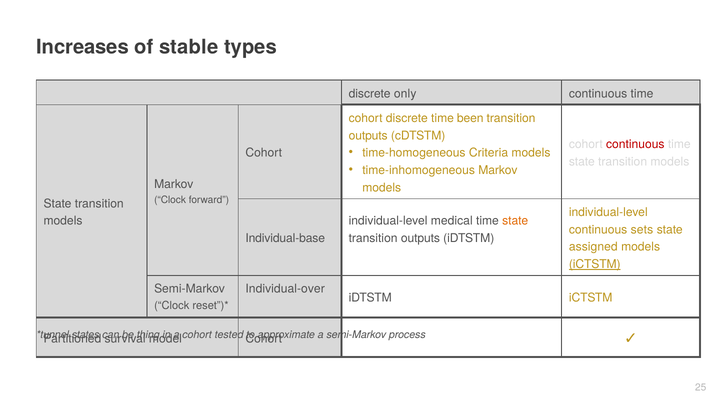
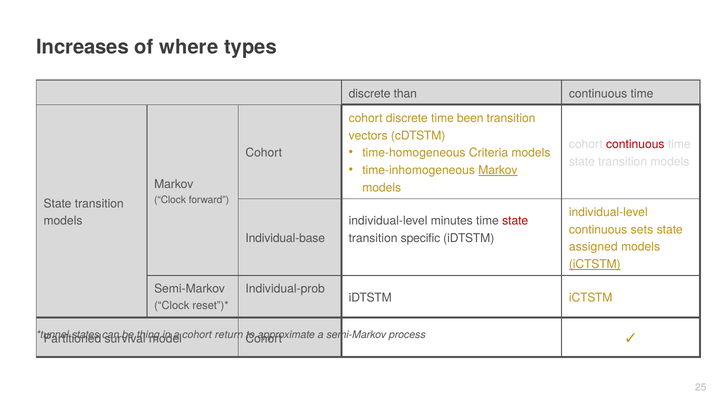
stable: stable -> where (189, 47)
only: only -> than (405, 93)
outputs: outputs -> vectors (368, 135)
Markov underline: none -> present (498, 170)
medical: medical -> minutes (452, 221)
state colour: orange -> red (515, 221)
outputs: outputs -> specific (420, 238)
Individual-over: Individual-over -> Individual-prob (285, 289)
tested: tested -> return (229, 334)
